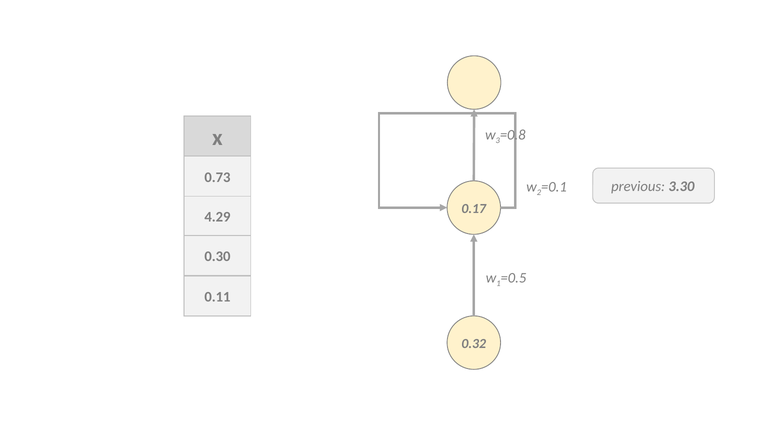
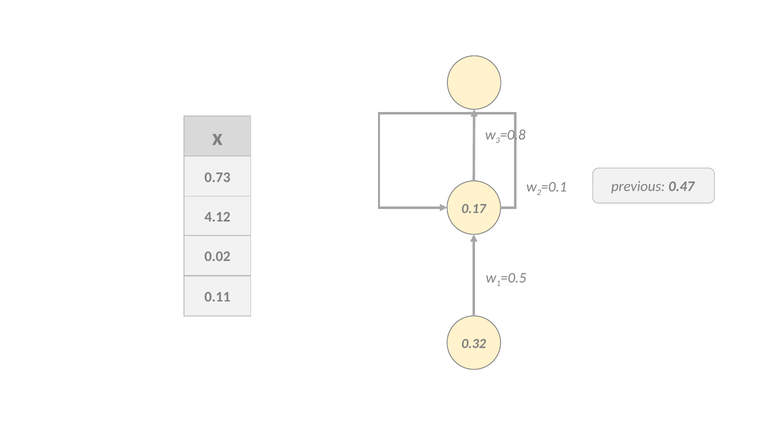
3.30: 3.30 -> 0.47 (681, 186)
4.29: 4.29 -> 4.12 (217, 217)
0.30: 0.30 -> 0.02 (217, 257)
